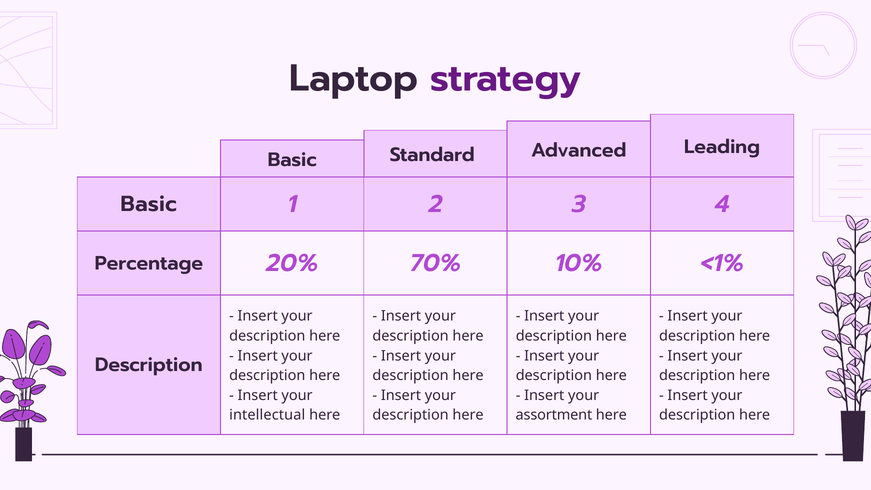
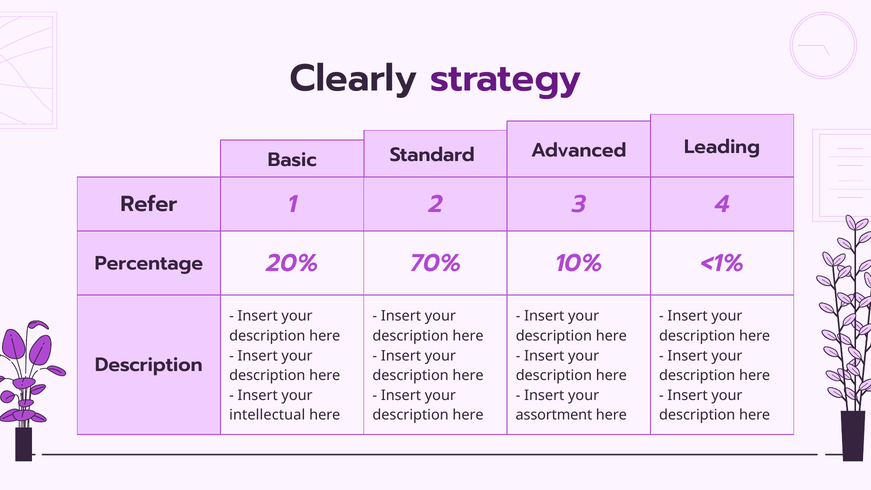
Laptop: Laptop -> Clearly (354, 79)
Basic: Basic -> Refer (149, 204)
